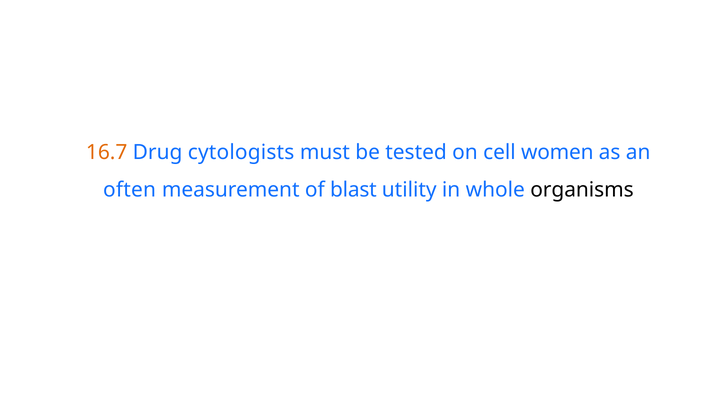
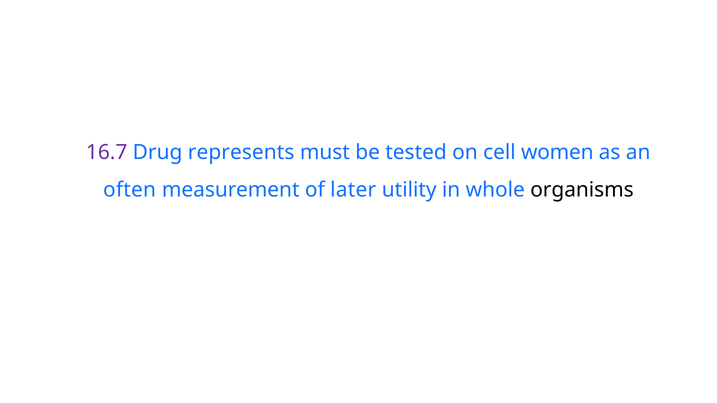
16.7 colour: orange -> purple (107, 153)
cytologists: cytologists -> represents (241, 153)
blast: blast -> later (353, 190)
